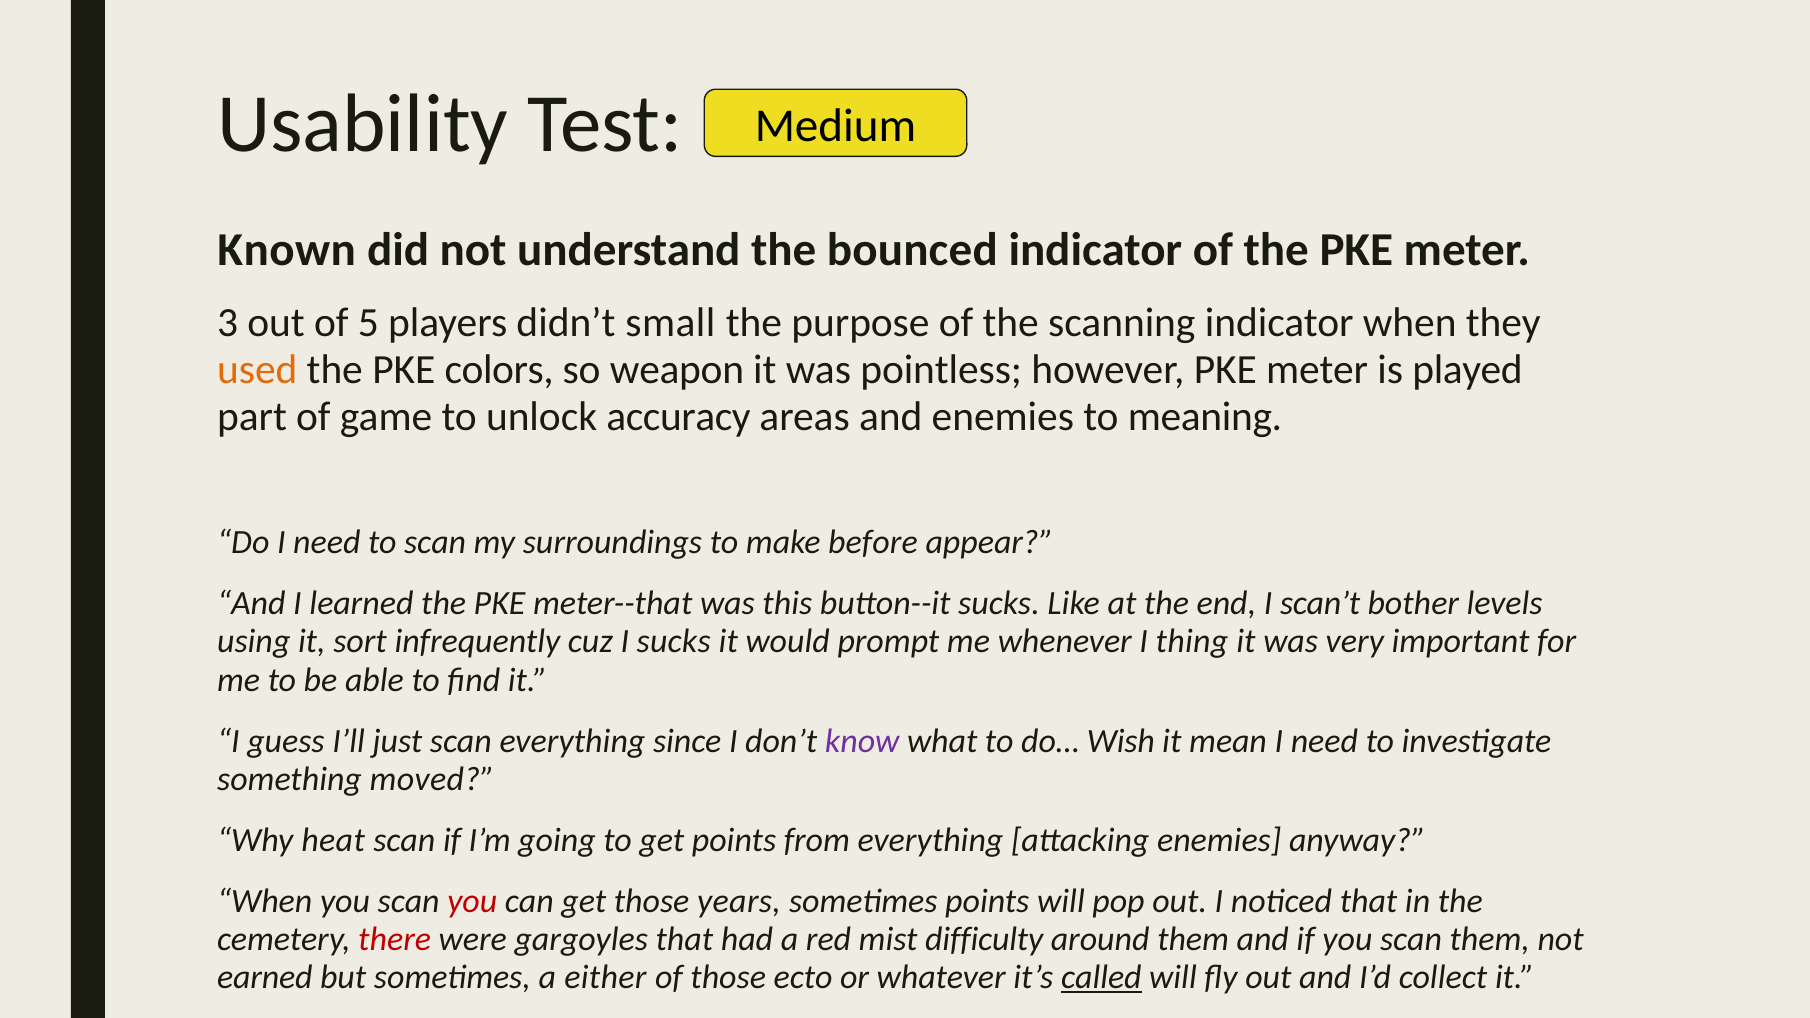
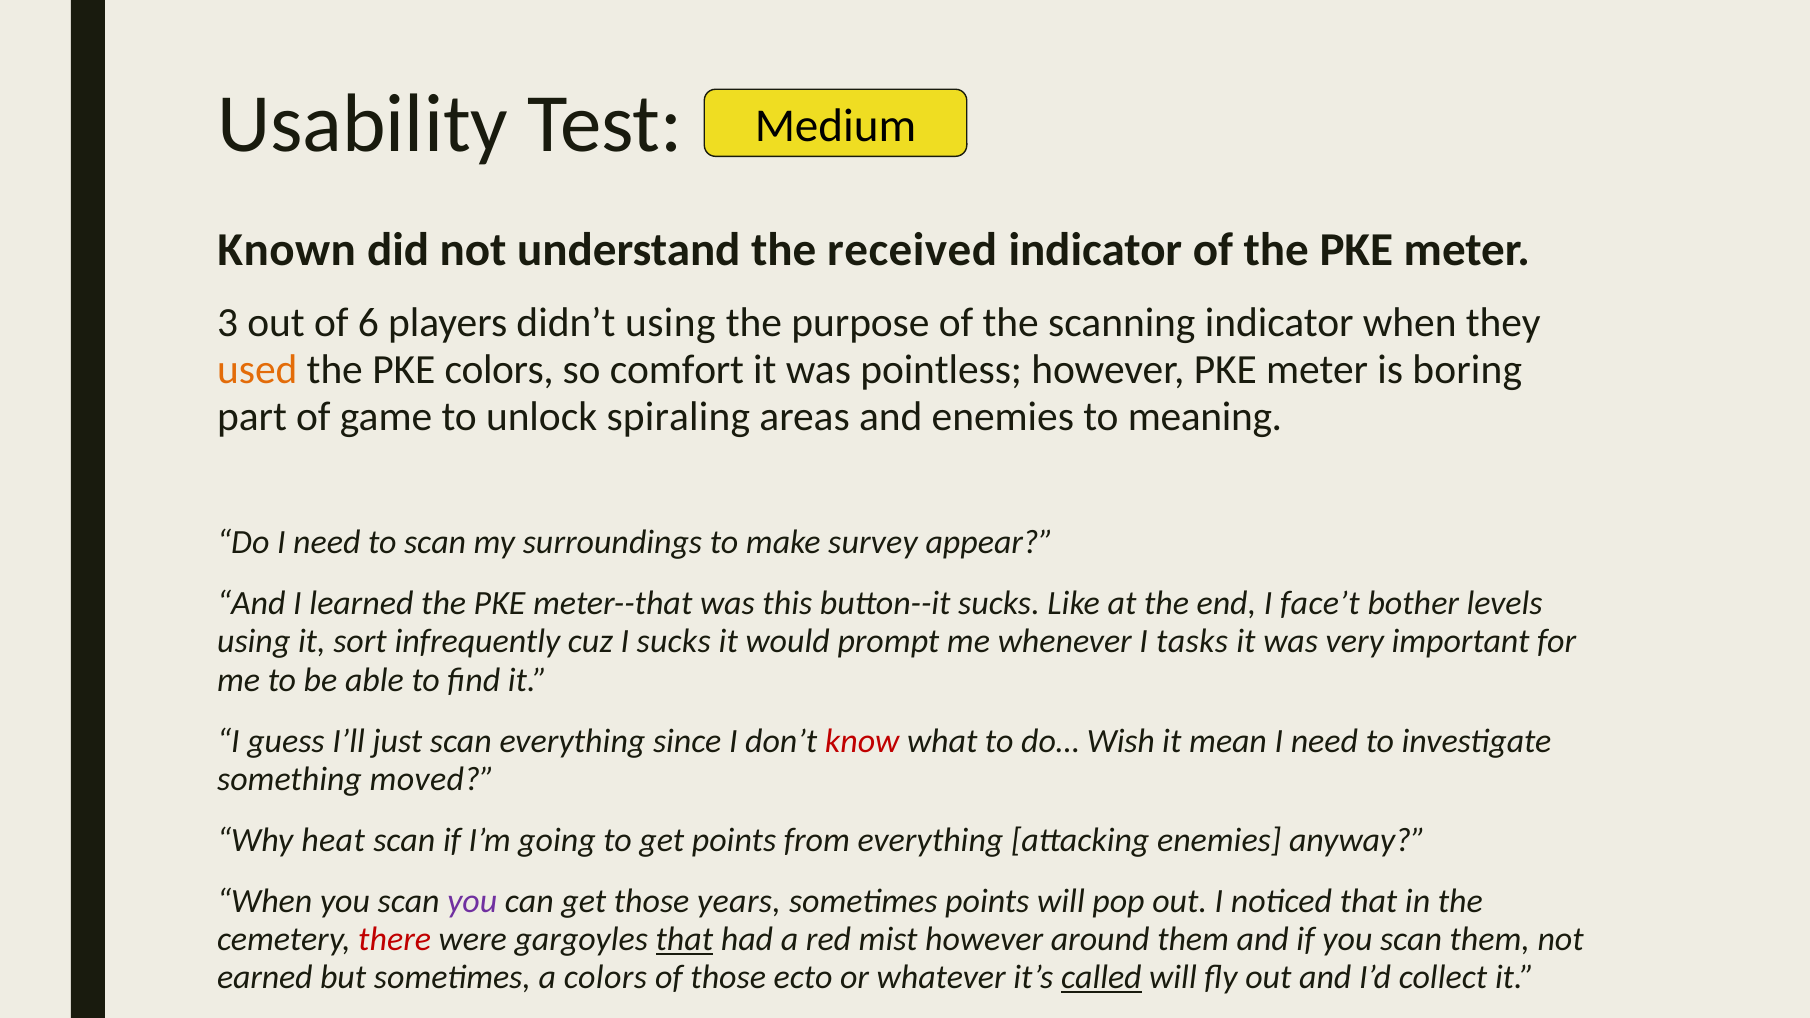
bounced: bounced -> received (912, 250)
5: 5 -> 6 (368, 323)
didn’t small: small -> using (670, 323)
weapon: weapon -> comfort (677, 370)
played: played -> boring (1467, 370)
accuracy: accuracy -> spiraling (678, 416)
before: before -> survey (873, 543)
scan’t: scan’t -> face’t (1320, 603)
thing: thing -> tasks (1192, 642)
know colour: purple -> red (862, 741)
you colour: red -> purple (472, 901)
that underline: none -> present (684, 939)
mist difficulty: difficulty -> however (984, 939)
a either: either -> colors (605, 978)
